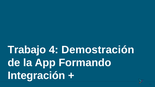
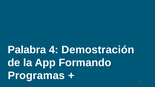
Trabajo: Trabajo -> Palabra (27, 50)
Integración: Integración -> Programas (36, 76)
